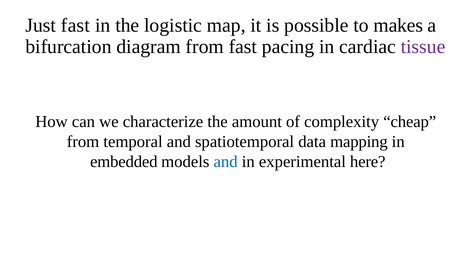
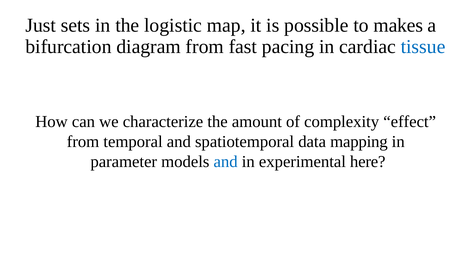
Just fast: fast -> sets (76, 25)
tissue colour: purple -> blue (423, 47)
cheap: cheap -> effect (410, 122)
embedded: embedded -> parameter (124, 162)
